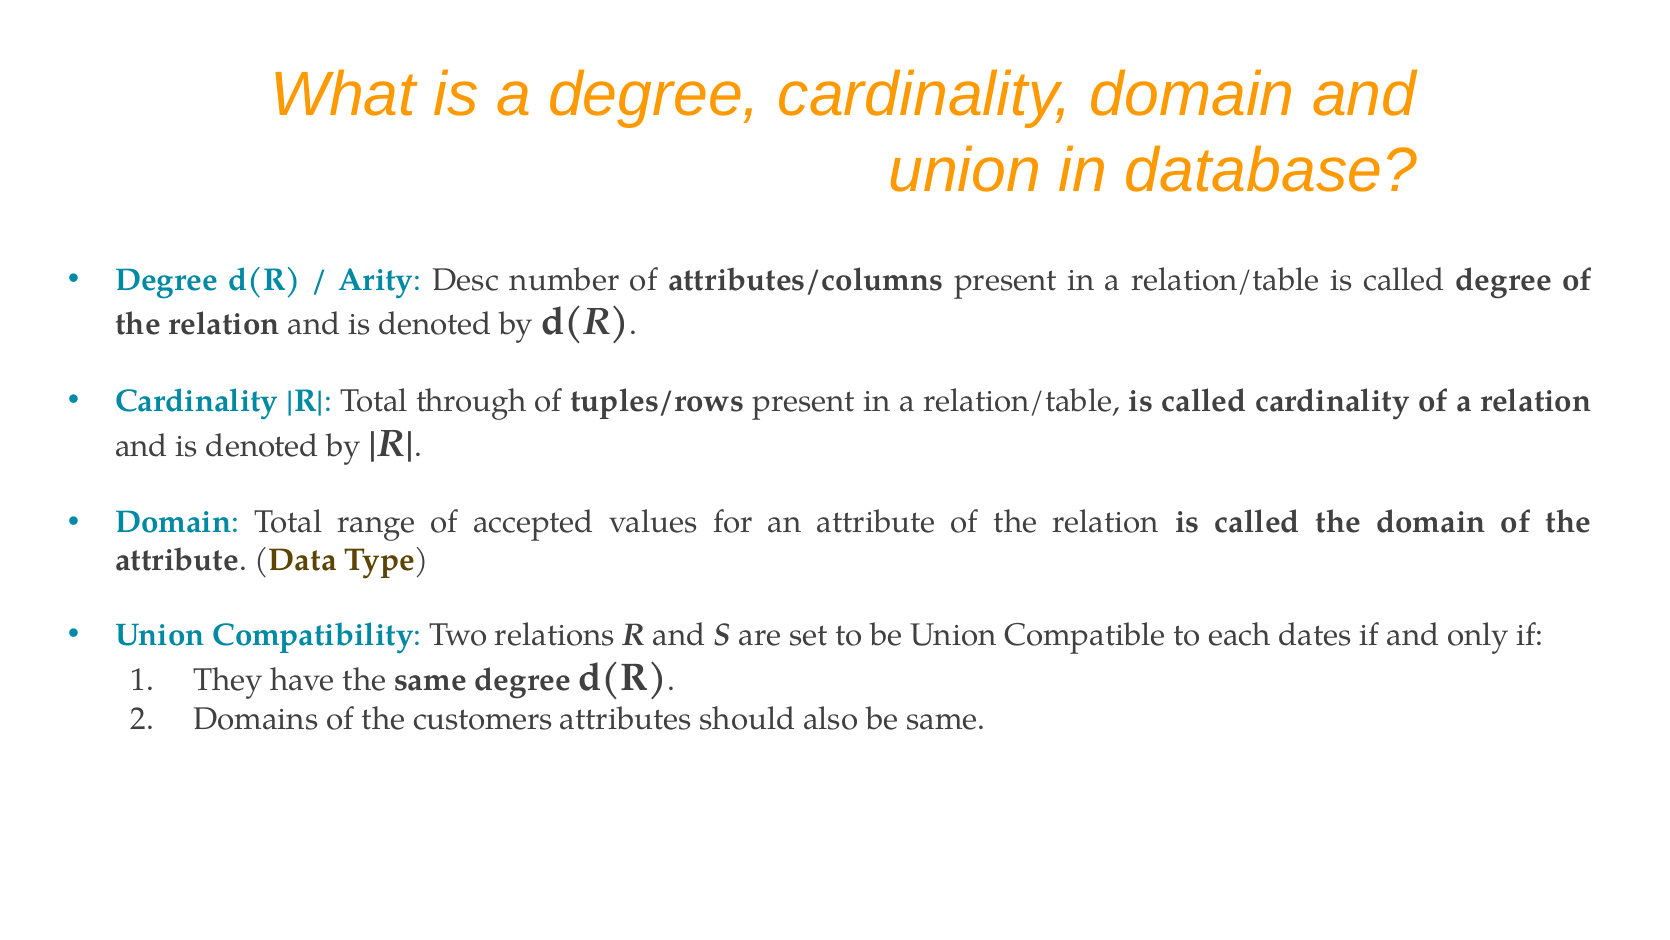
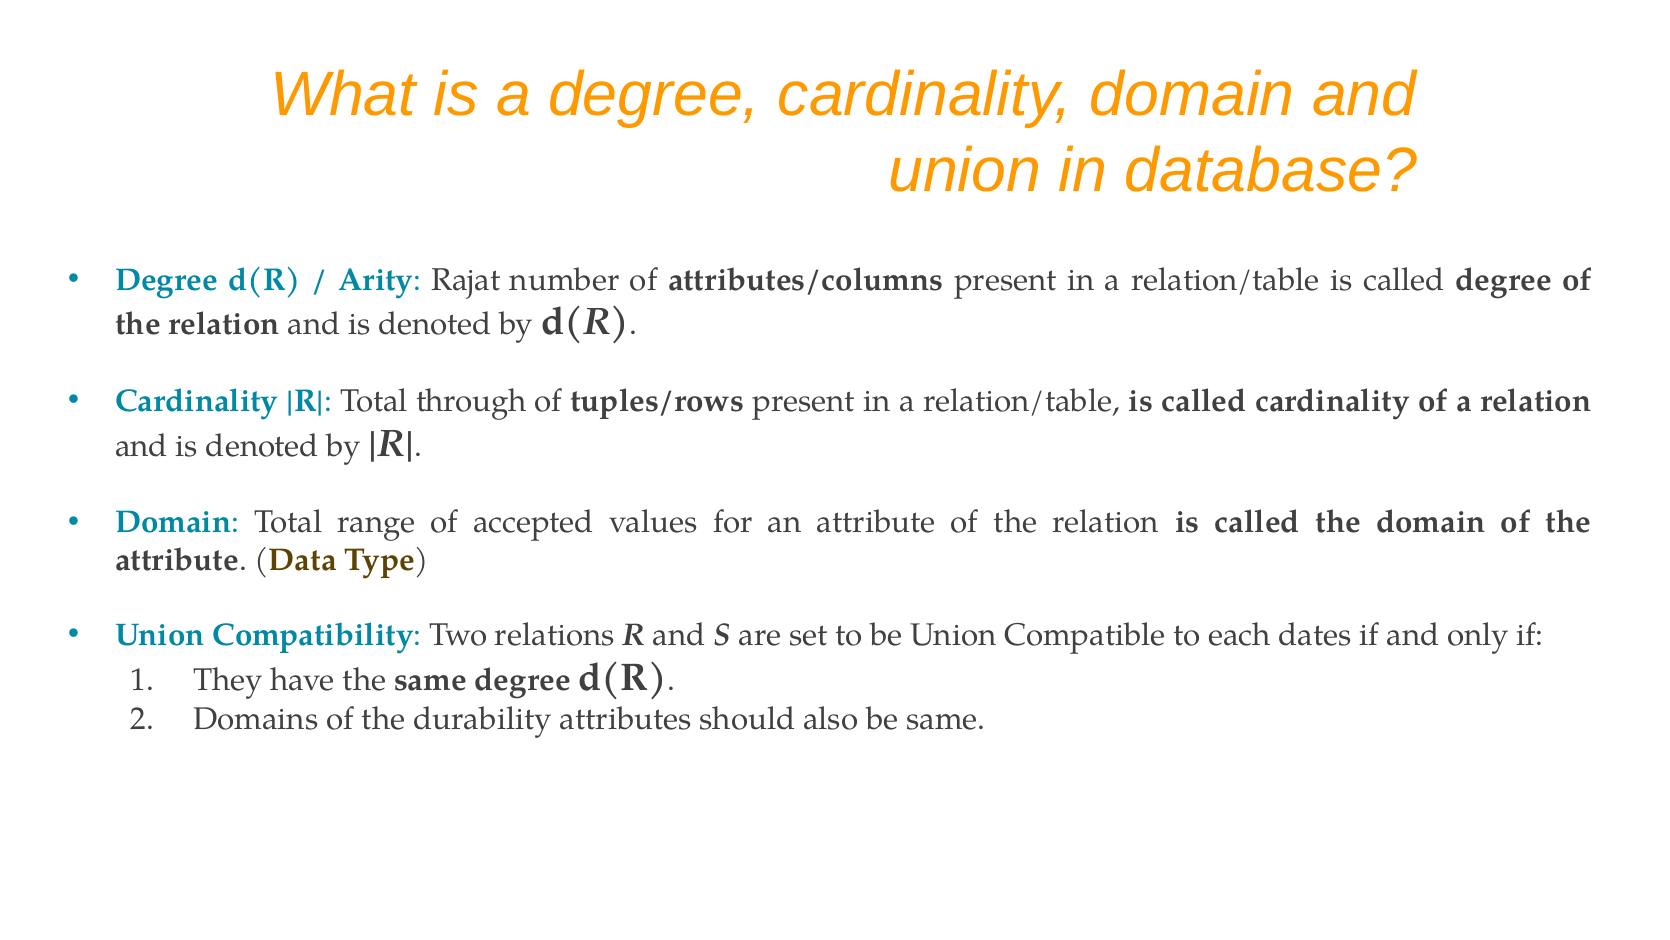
Desc: Desc -> Rajat (466, 280)
customers: customers -> durability (483, 718)
